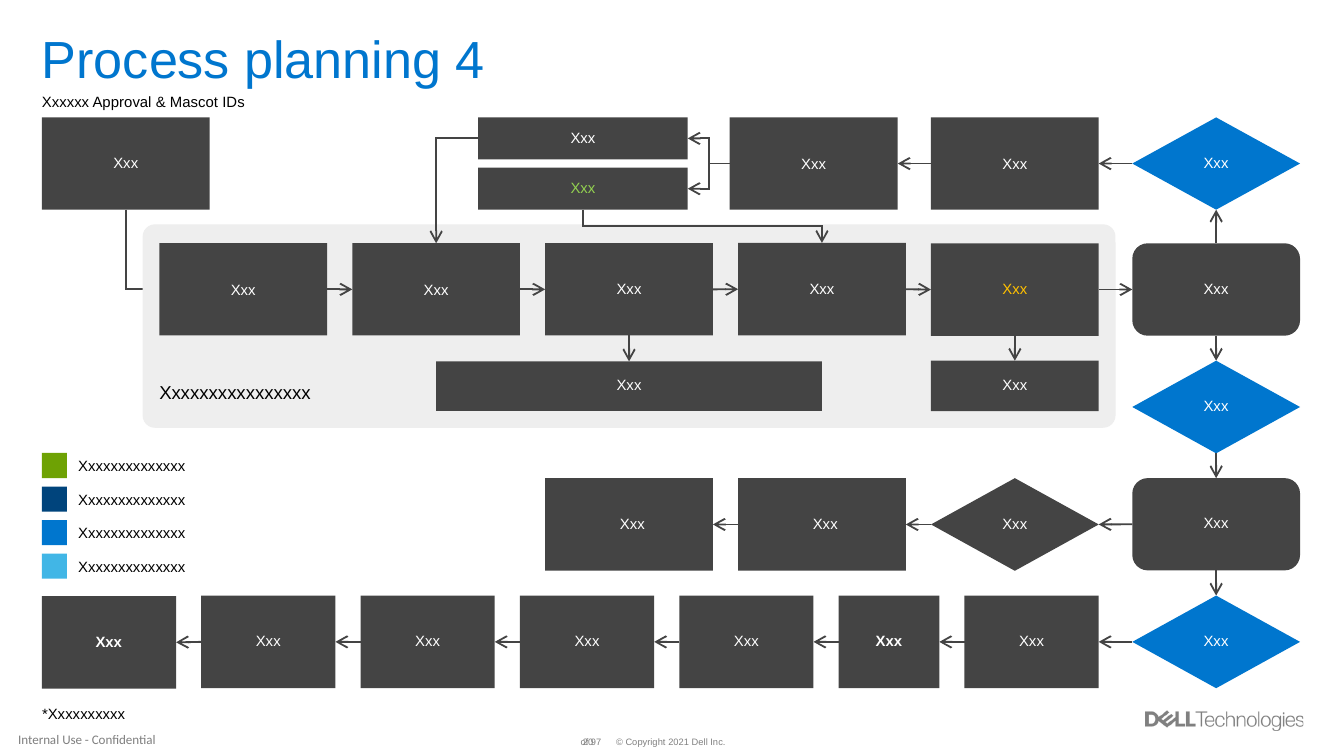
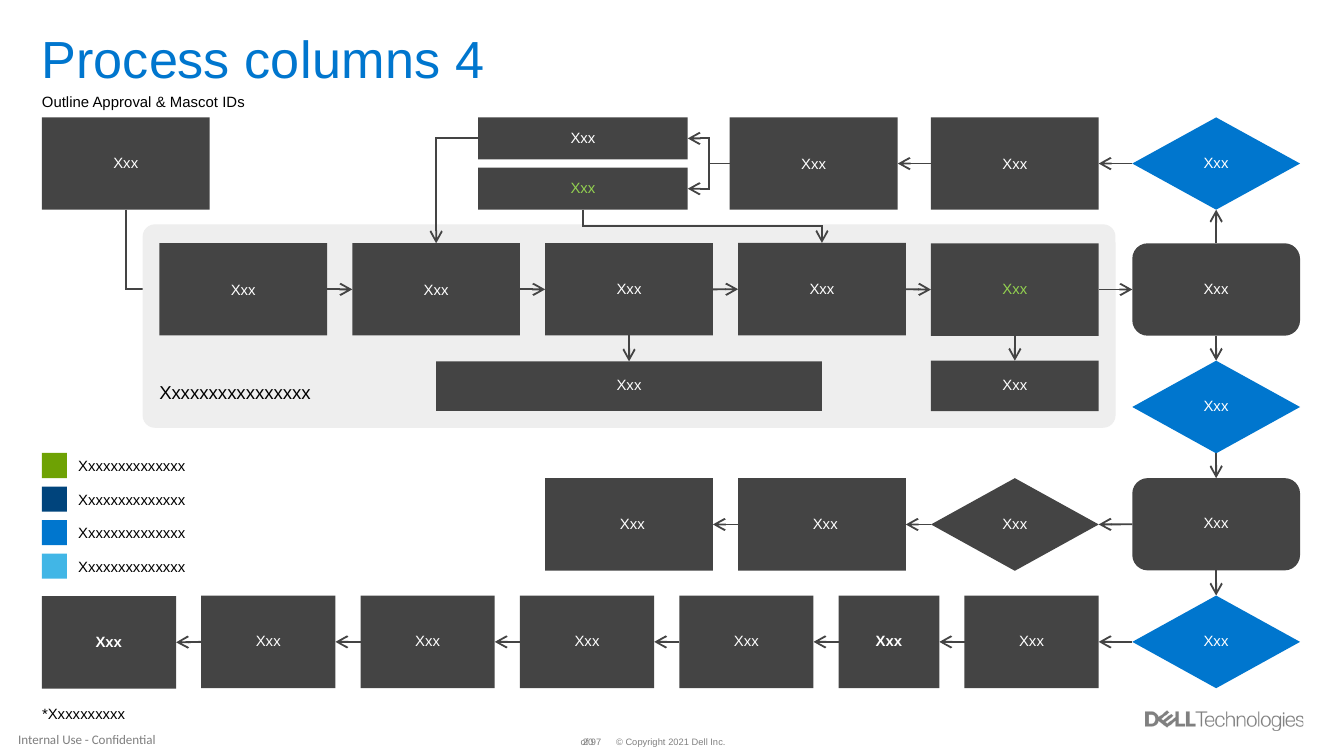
planning: planning -> columns (343, 61)
Xxxxxx: Xxxxxx -> Outline (66, 102)
Xxx colour: yellow -> light green (1015, 289)
